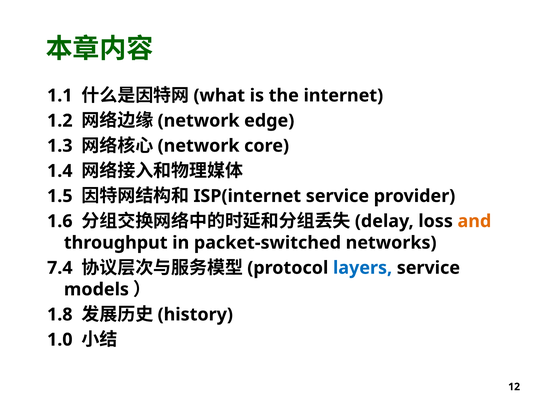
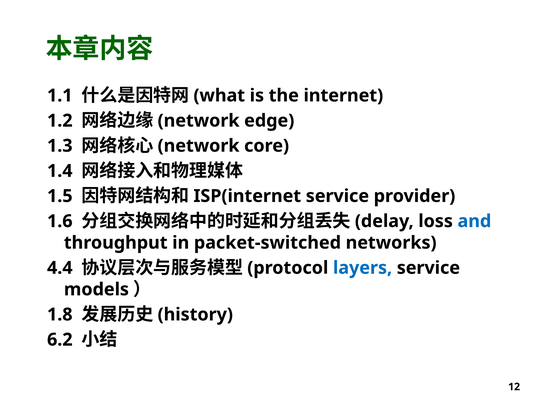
and colour: orange -> blue (474, 221)
7.4: 7.4 -> 4.4 (60, 268)
1.0: 1.0 -> 6.2 (60, 339)
